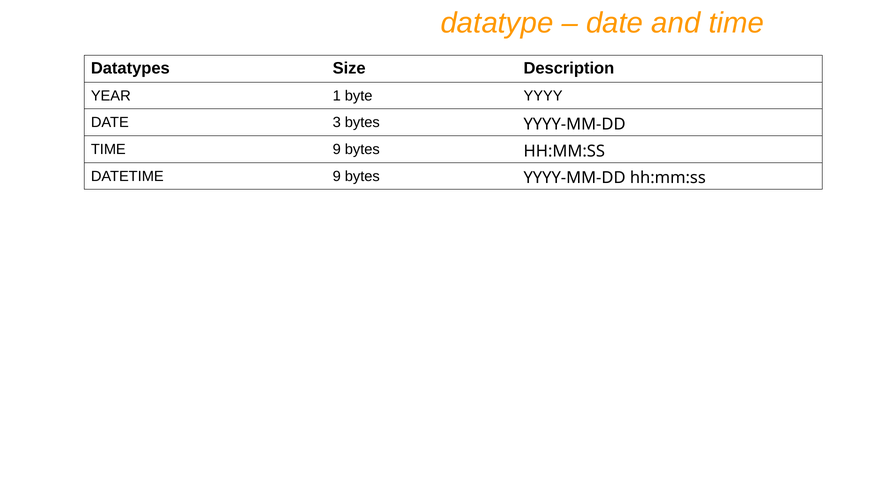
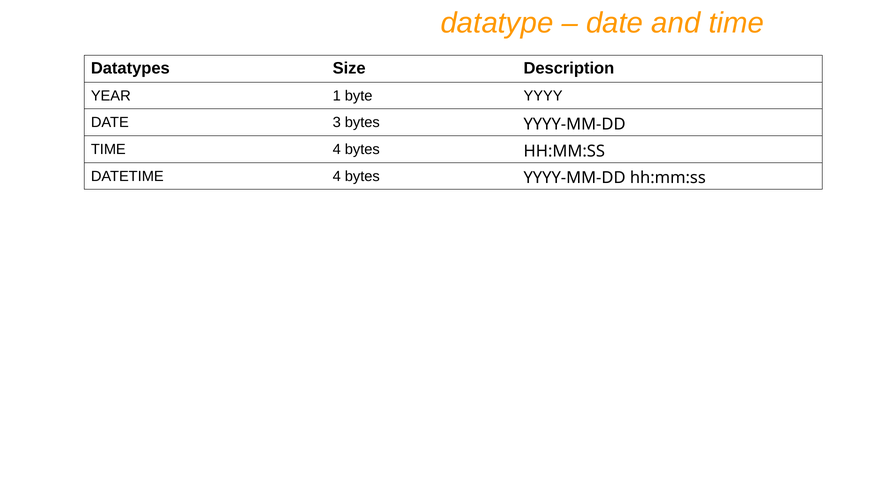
TIME 9: 9 -> 4 (337, 149)
DATETIME 9: 9 -> 4 (337, 176)
